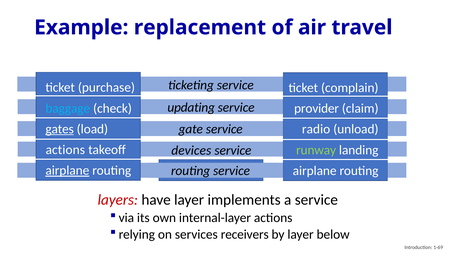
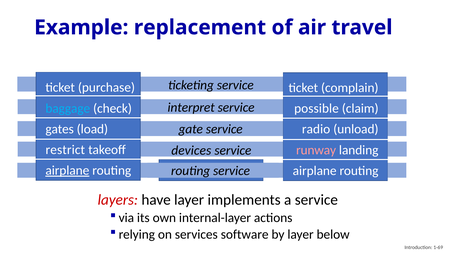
updating: updating -> interpret (191, 107)
provider: provider -> possible (316, 109)
gates underline: present -> none (60, 129)
actions: actions -> restrict (65, 150)
runway colour: light green -> pink (316, 150)
receivers: receivers -> software (245, 234)
